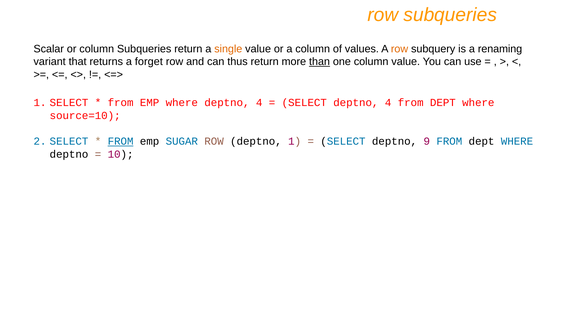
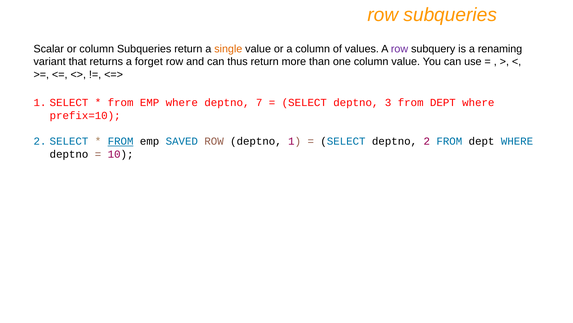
row colour: orange -> purple (399, 49)
than underline: present -> none (320, 62)
where deptno 4: 4 -> 7 (259, 102)
SELECT deptno 4: 4 -> 3 (388, 102)
source=10: source=10 -> prefix=10 (85, 115)
SUGAR: SUGAR -> SAVED (182, 141)
deptno 9: 9 -> 2 (427, 141)
